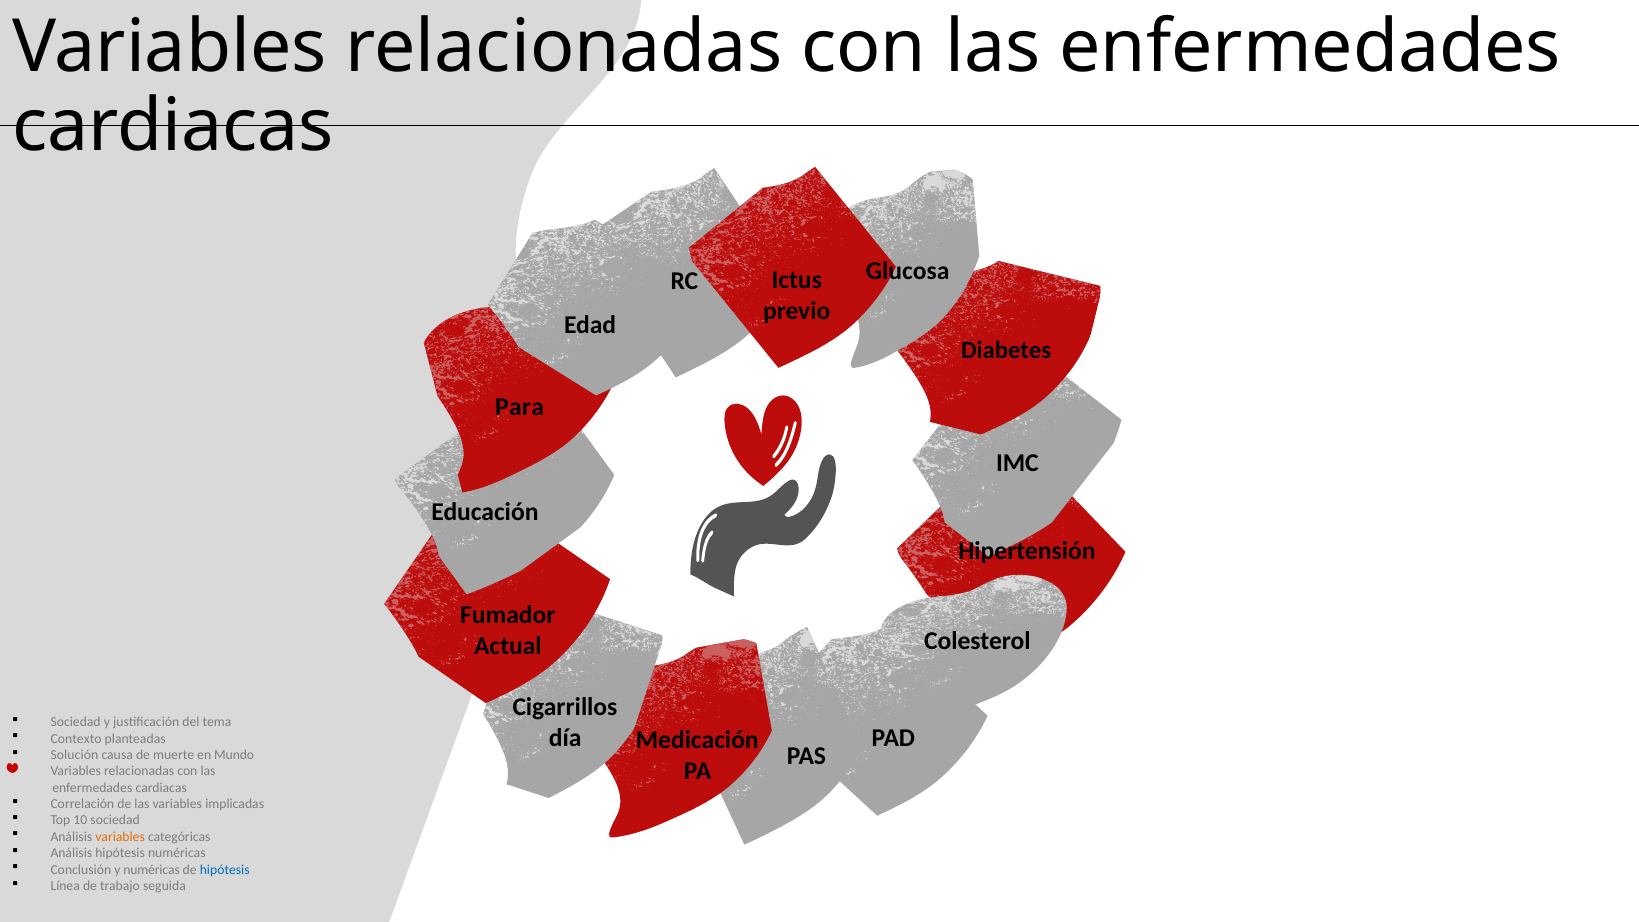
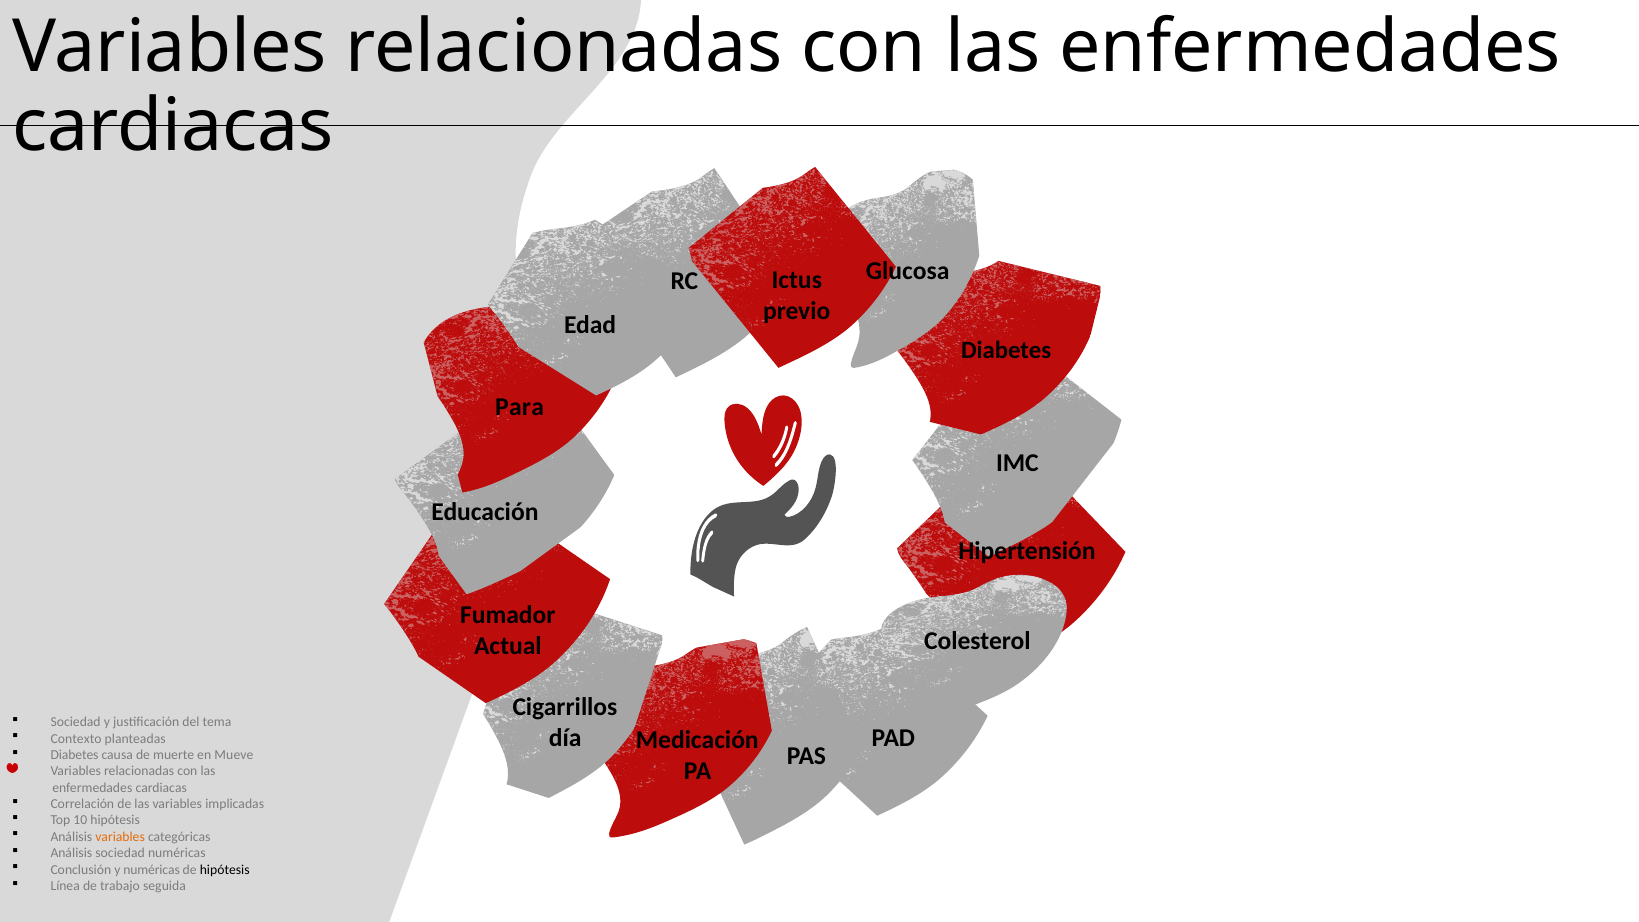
Solución: Solución -> Diabetes (75, 755)
Mundo: Mundo -> Mueve (234, 755)
10 sociedad: sociedad -> hipótesis (115, 820)
Análisis hipótesis: hipótesis -> sociedad (120, 853)
hipótesis colour: blue -> black (225, 869)
